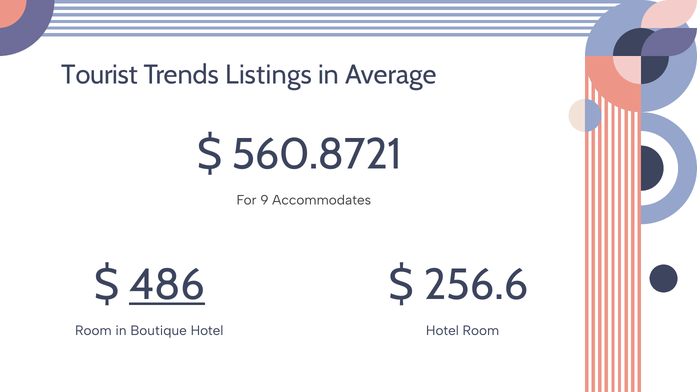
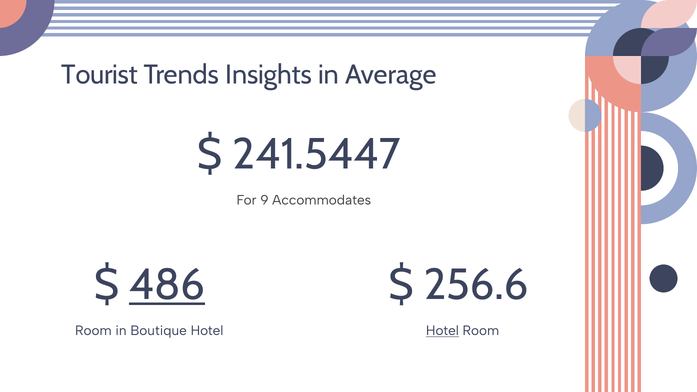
Listings: Listings -> Insights (269, 75)
560.8721: 560.8721 -> 241.5447 (316, 155)
Hotel underline: none -> present (442, 331)
